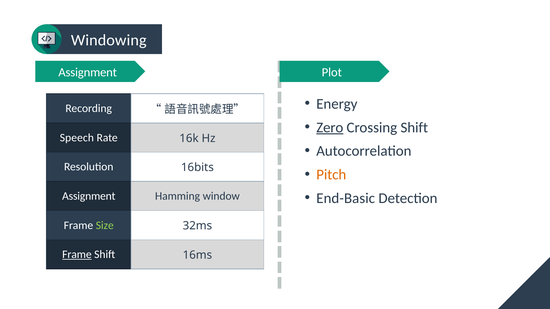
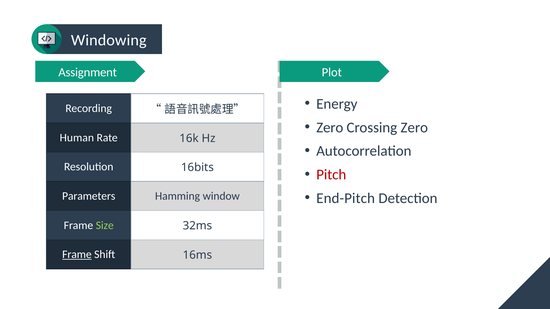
Zero underline: present -> none (330, 128)
Crossing Shift: Shift -> Zero (414, 128)
Speech: Speech -> Human (77, 138)
Pitch colour: orange -> red (331, 175)
End-Basic: End-Basic -> End-Pitch (346, 198)
Assignment: Assignment -> Parameters (89, 196)
